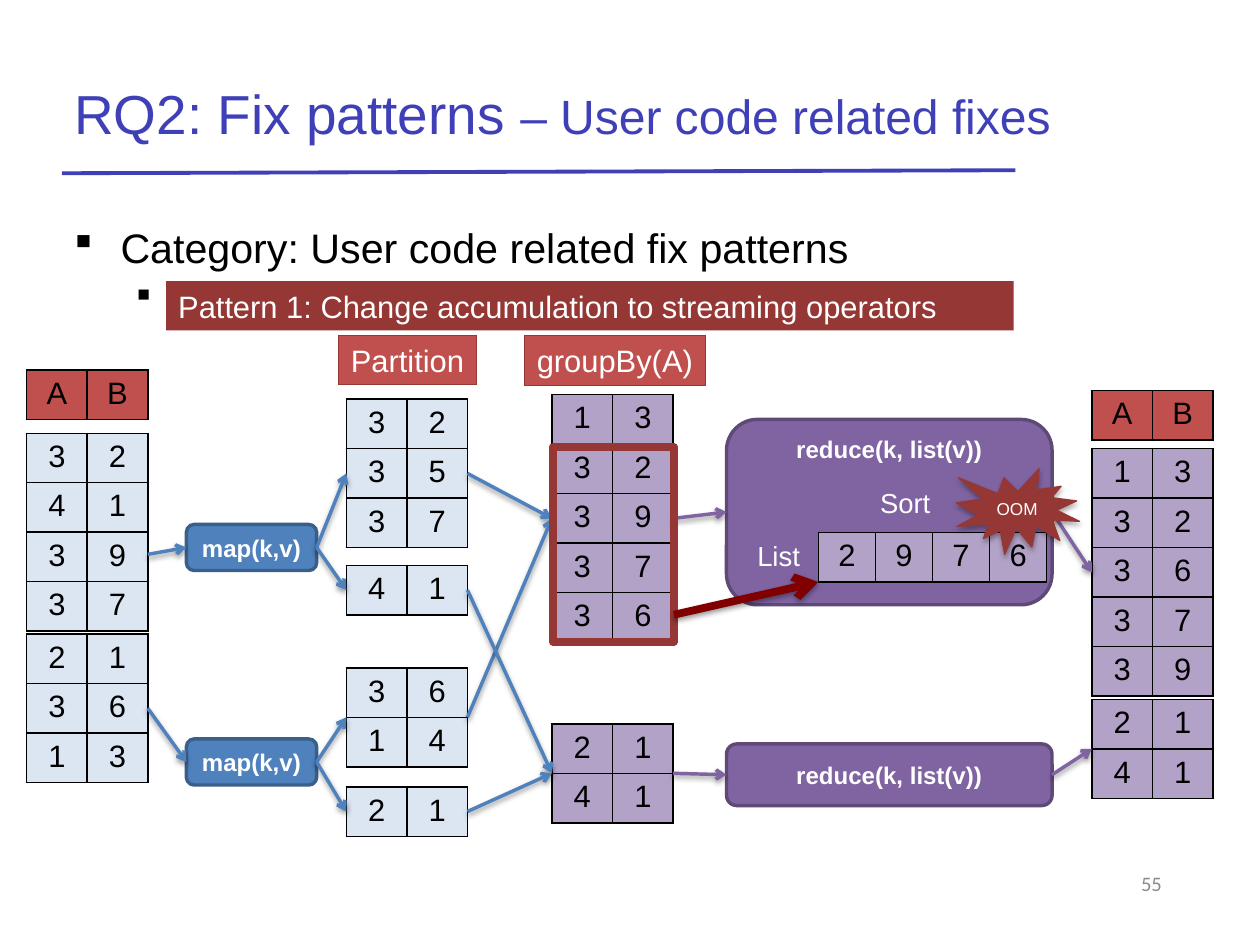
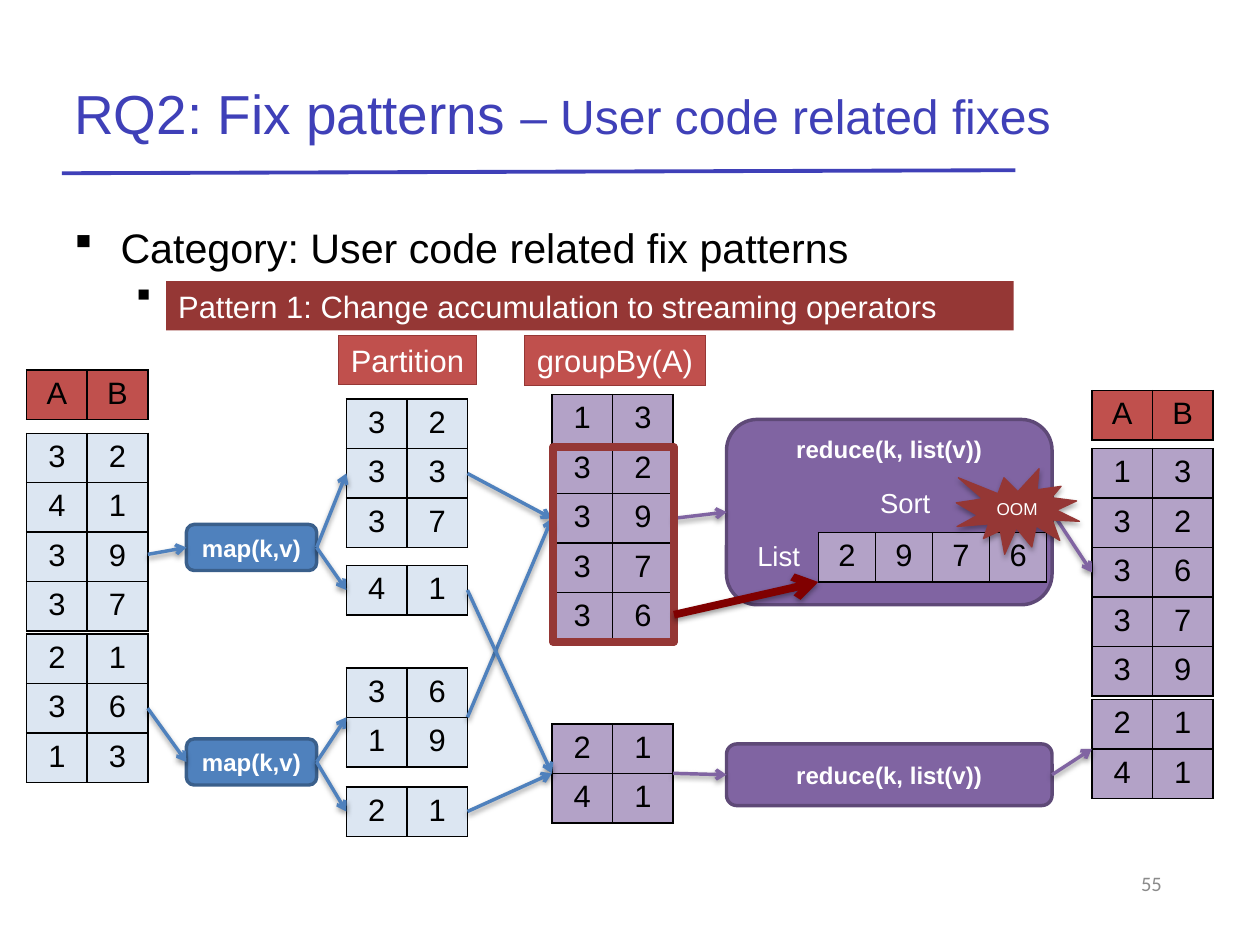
5: 5 -> 3 (437, 473)
4: 4 -> 9 (437, 741)
